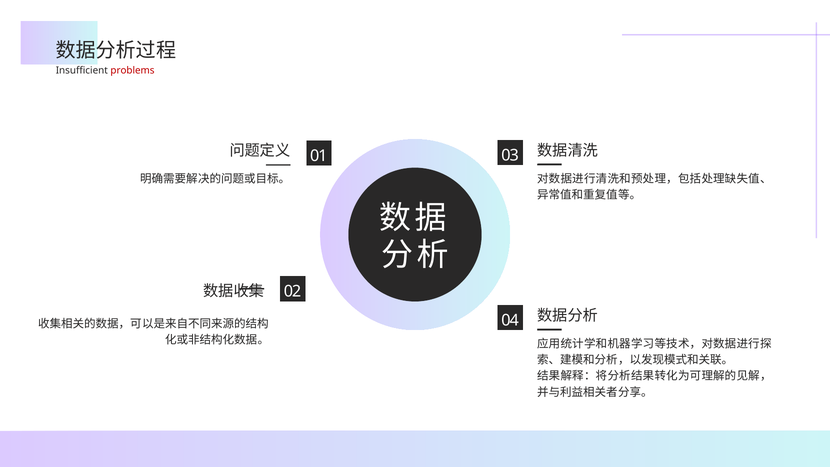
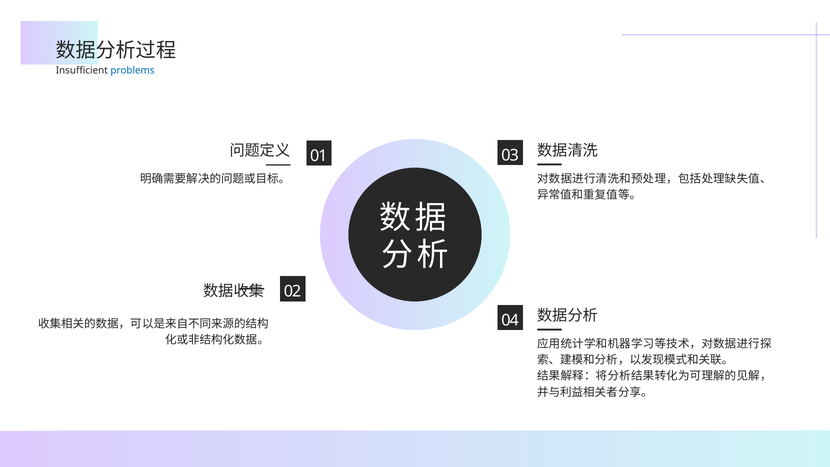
problems colour: red -> blue (132, 70)
